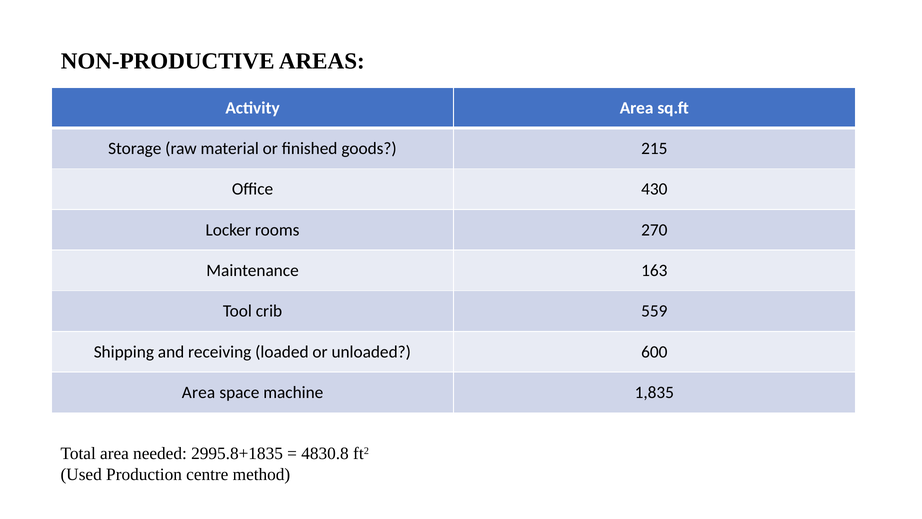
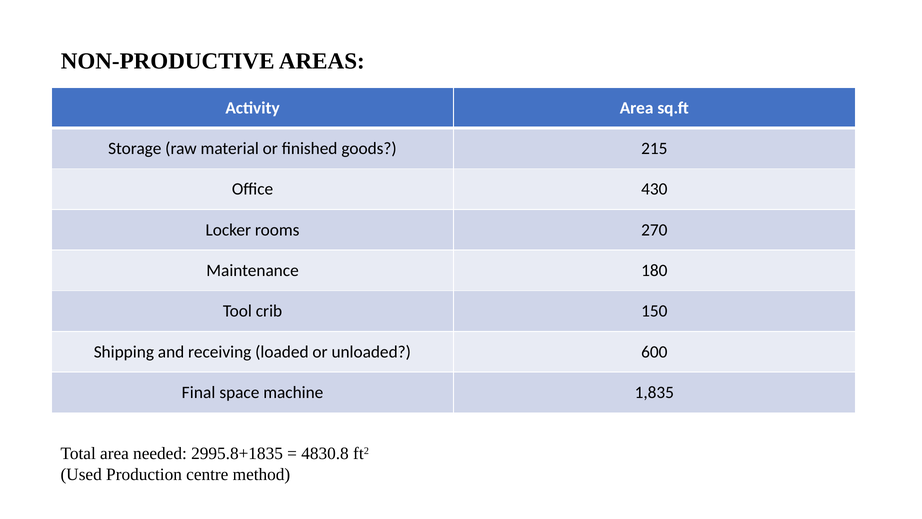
163: 163 -> 180 (654, 270)
559: 559 -> 150 (654, 311)
Area: Area -> Final (199, 392)
